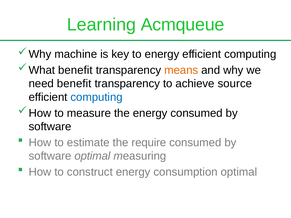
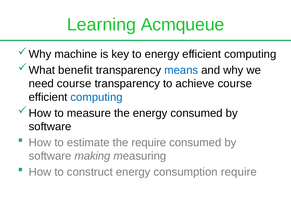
means colour: orange -> blue (181, 70)
need benefit: benefit -> course (74, 84)
achieve source: source -> course (235, 84)
software optimal: optimal -> making (93, 156)
consumption optimal: optimal -> require (239, 172)
